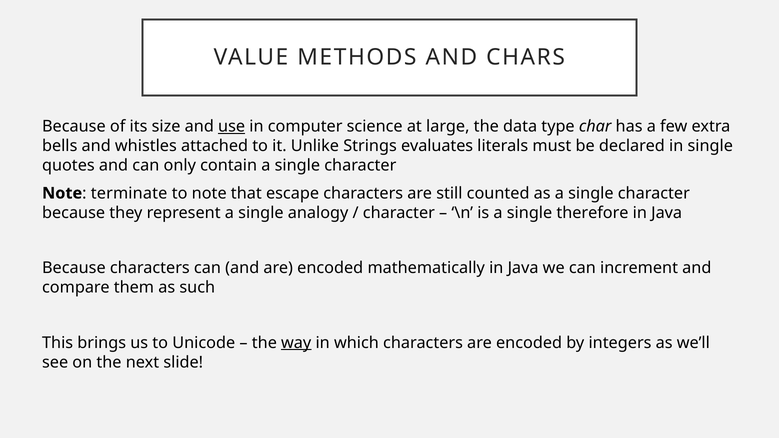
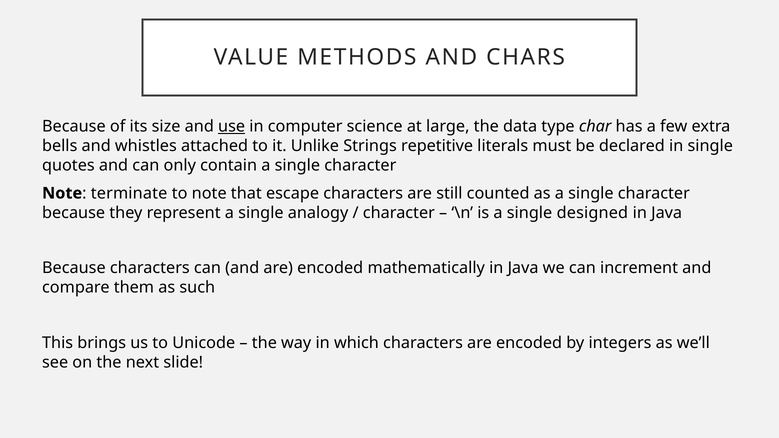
evaluates: evaluates -> repetitive (437, 146)
therefore: therefore -> designed (592, 213)
way underline: present -> none (296, 343)
